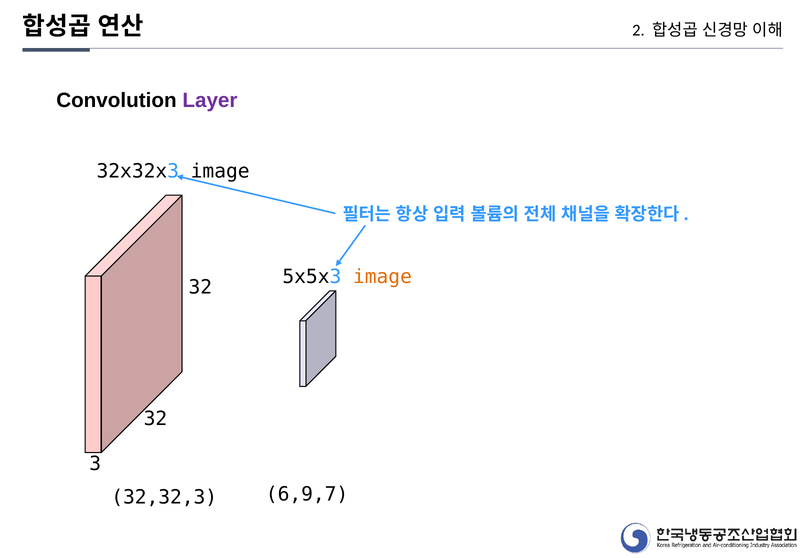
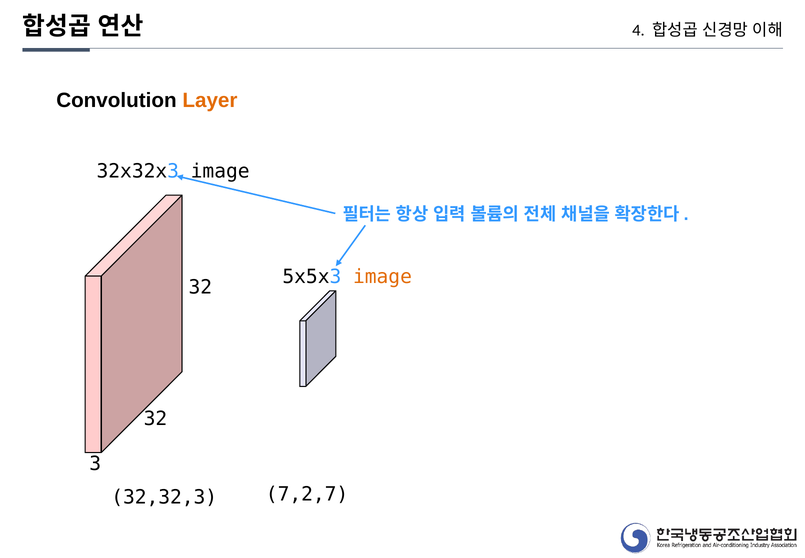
2: 2 -> 4 (638, 30)
Layer colour: purple -> orange (210, 100)
6,9,7: 6,9,7 -> 7,2,7 (307, 494)
